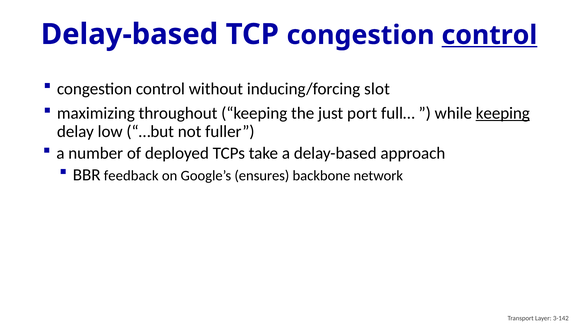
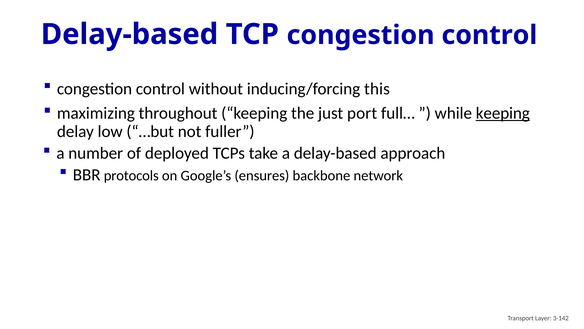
control underline: present -> none (489, 35)
slot: slot -> this (377, 89)
feedback: feedback -> protocols (131, 175)
